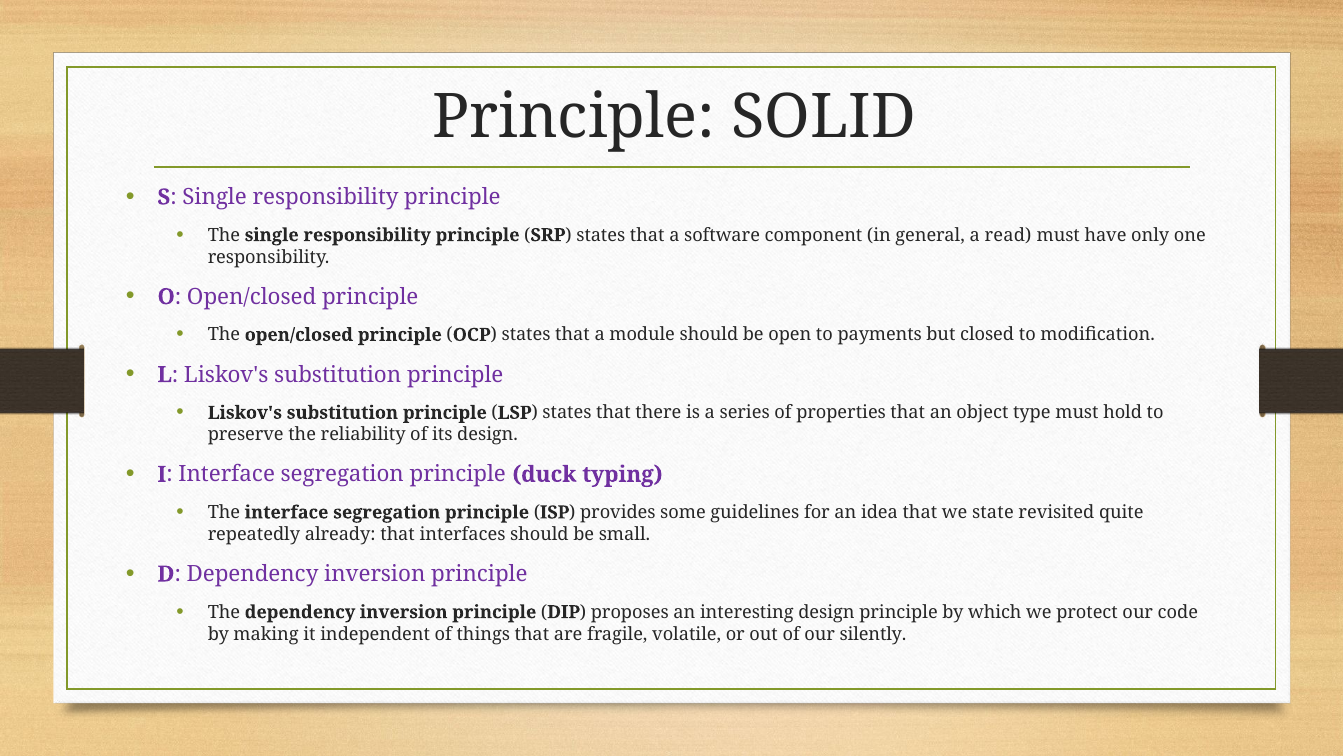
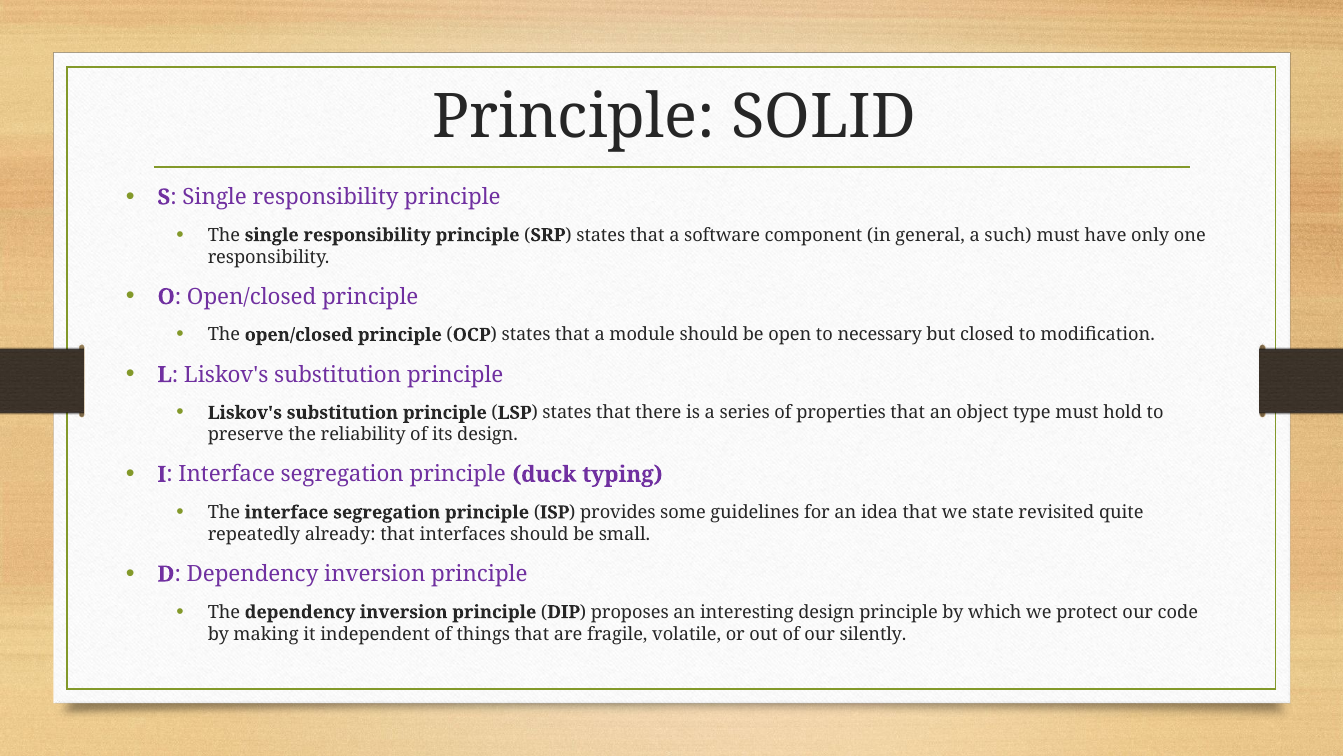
read: read -> such (1008, 235)
payments: payments -> necessary (880, 335)
